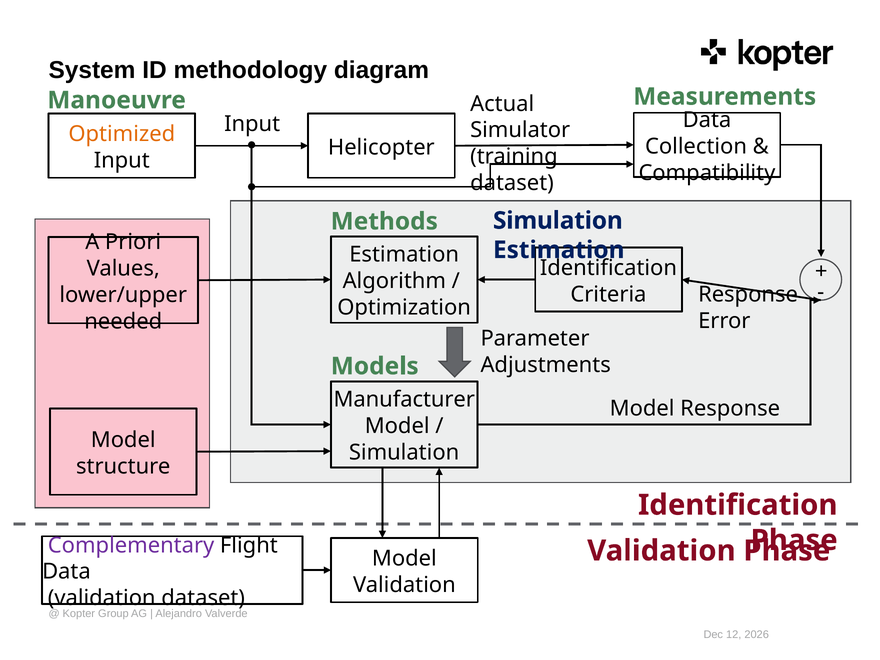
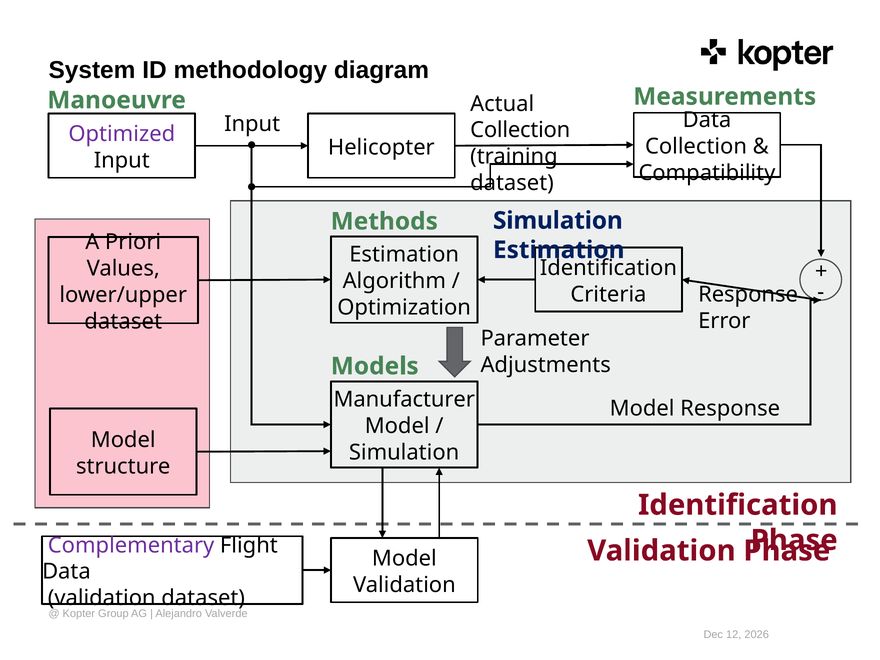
Simulator: Simulator -> Collection (520, 130)
Optimized colour: orange -> purple (122, 134)
needed: needed -> dataset (123, 321)
